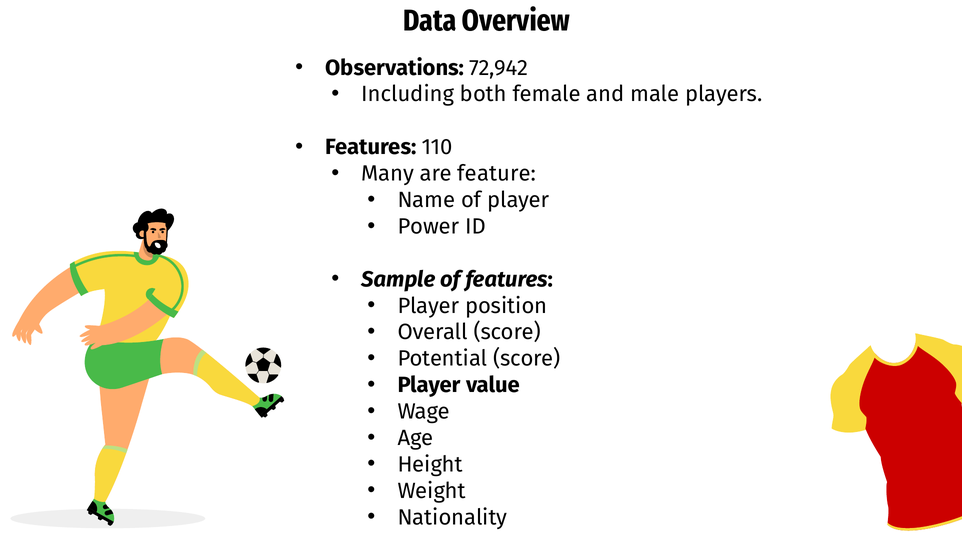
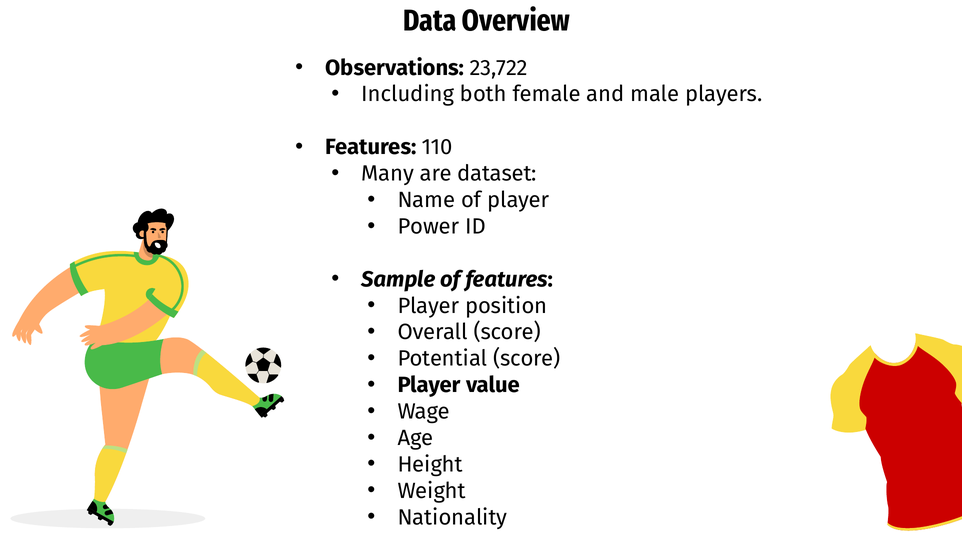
72,942: 72,942 -> 23,722 (499, 68)
feature: feature -> dataset (497, 174)
